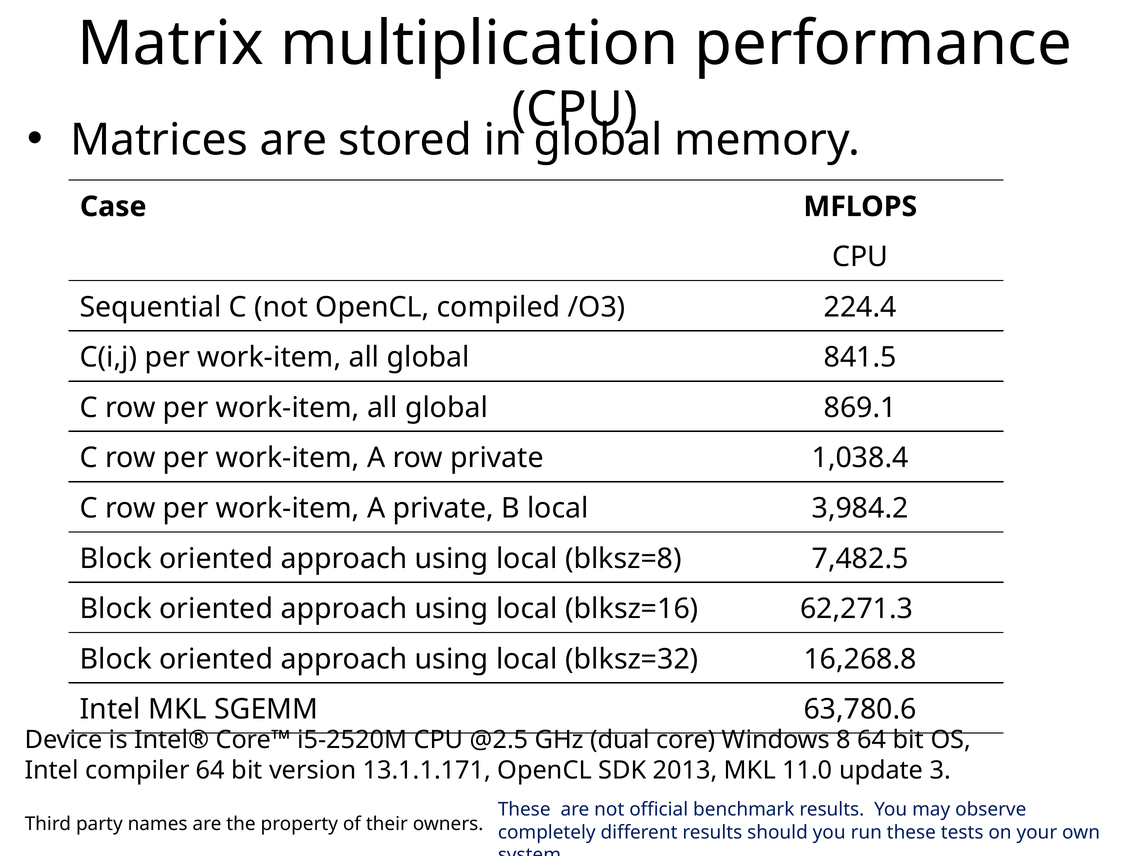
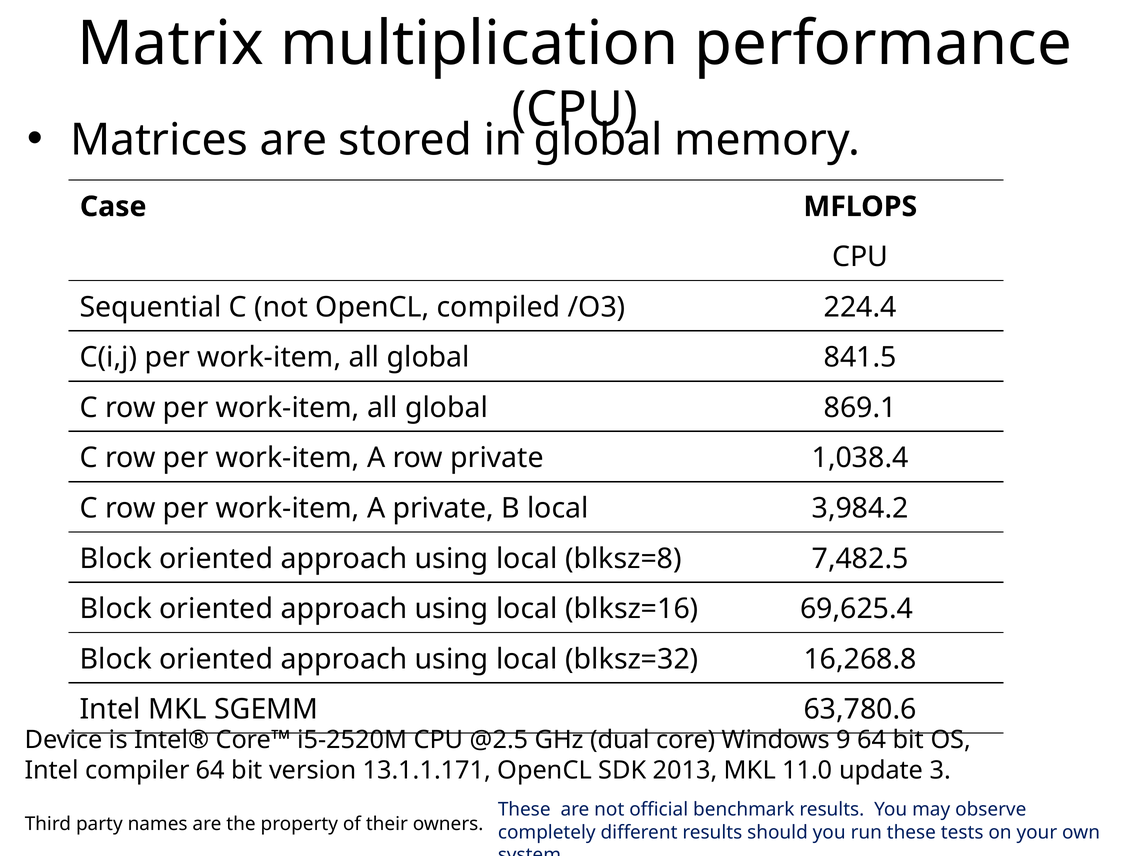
62,271.3: 62,271.3 -> 69,625.4 (857, 609)
8: 8 -> 9 (844, 740)
